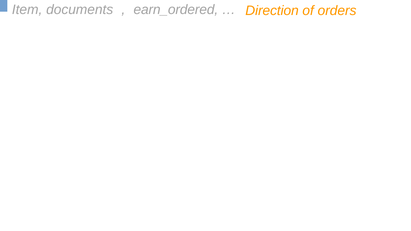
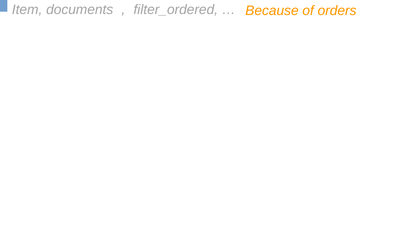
earn_ordered: earn_ordered -> filter_ordered (176, 10)
Direction: Direction -> Because (272, 11)
